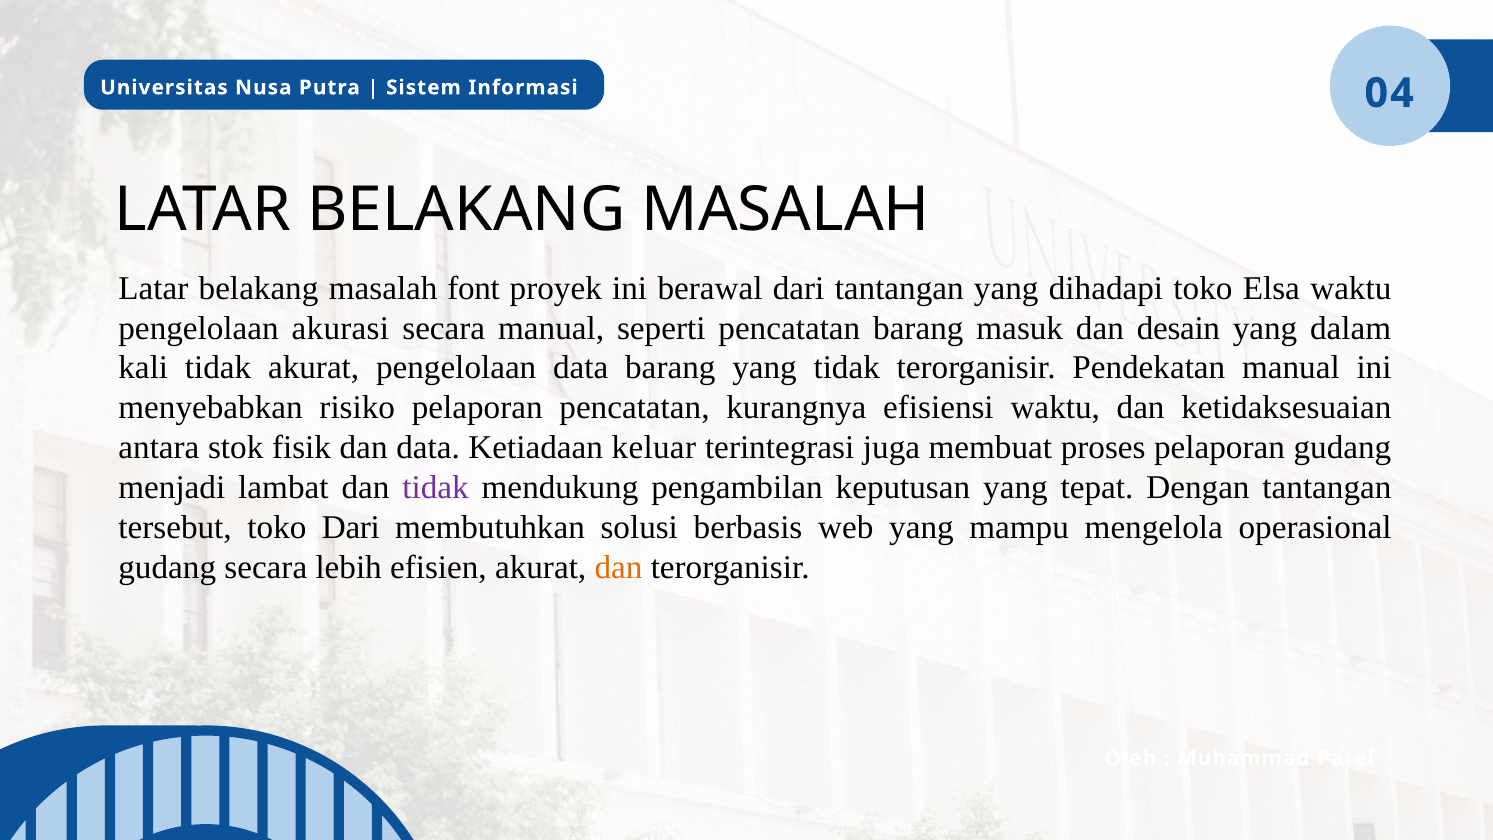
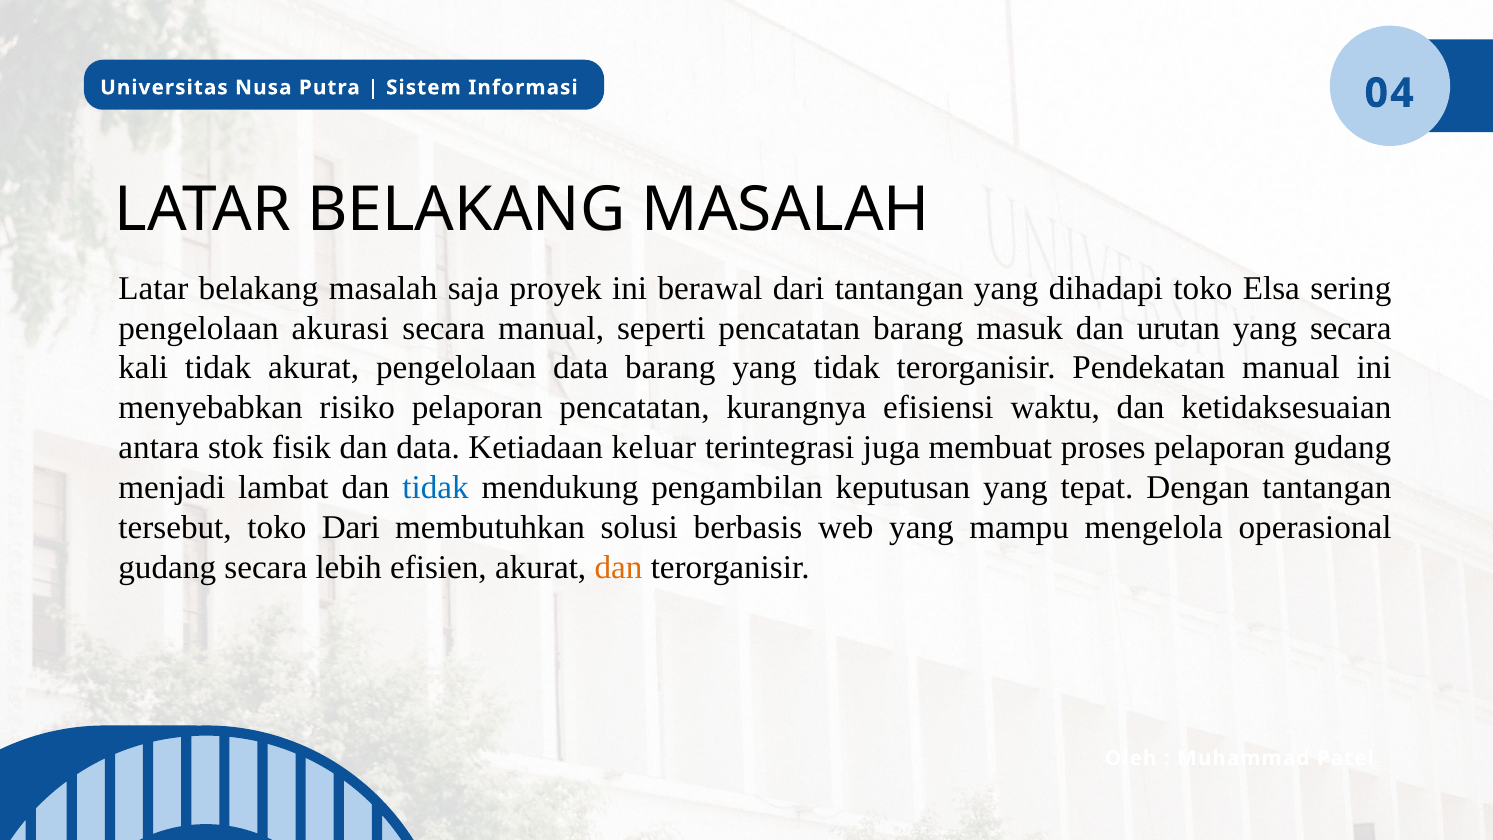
font: font -> saja (474, 288)
Elsa waktu: waktu -> sering (1351, 288)
desain: desain -> urutan (1178, 328)
yang dalam: dalam -> secara (1351, 328)
tidak colour: purple -> blue (436, 487)
